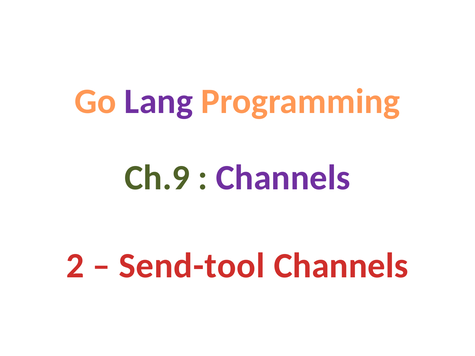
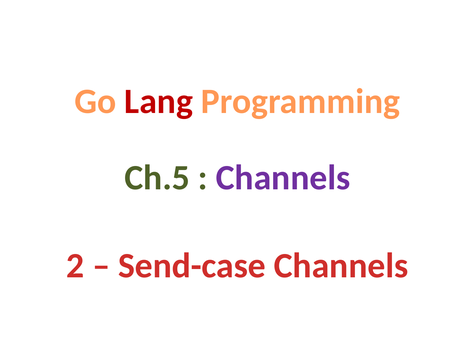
Lang colour: purple -> red (159, 102)
Ch.9: Ch.9 -> Ch.5 (157, 178)
Send-tool: Send-tool -> Send-case (192, 266)
